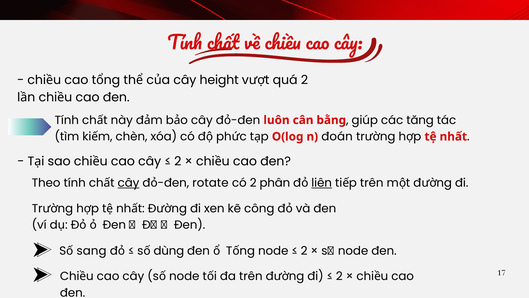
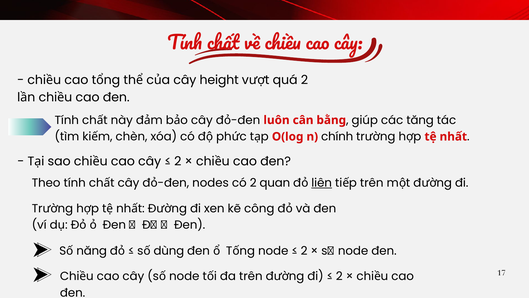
đoán: đoán -> chính (337, 136)
cây underline: present -> none (128, 183)
rotate: rotate -> nodes (210, 183)
phân: phân -> quan (275, 183)
sang: sang -> năng (92, 251)
